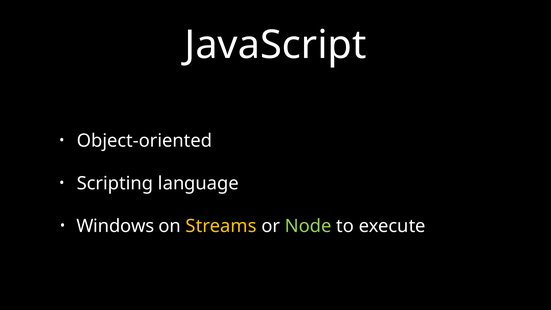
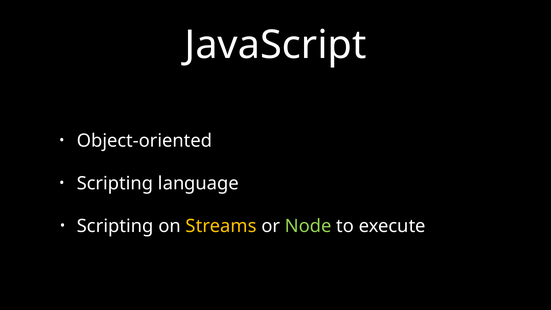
Windows: Windows -> Scripting (115, 226)
